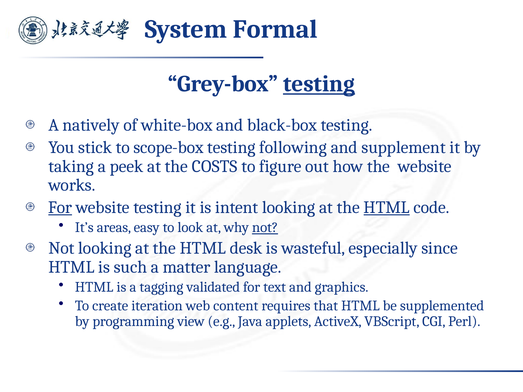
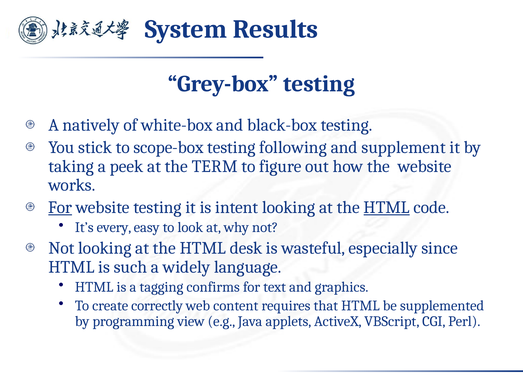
Formal: Formal -> Results (275, 29)
testing underline: present -> none (319, 84)
COSTS: COSTS -> TERM (215, 166)
areas: areas -> every (114, 228)
not underline: present -> none (265, 228)
matter: matter -> widely (187, 267)
validated: validated -> confirms (213, 287)
iteration: iteration -> correctly (157, 306)
